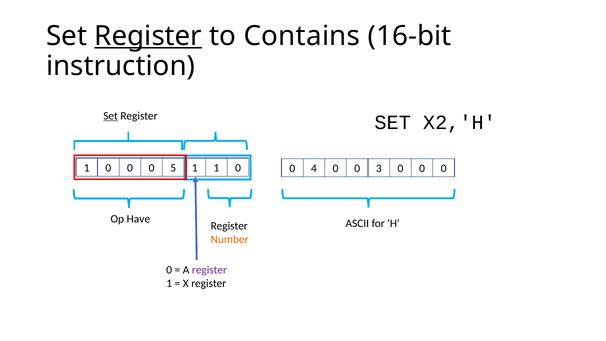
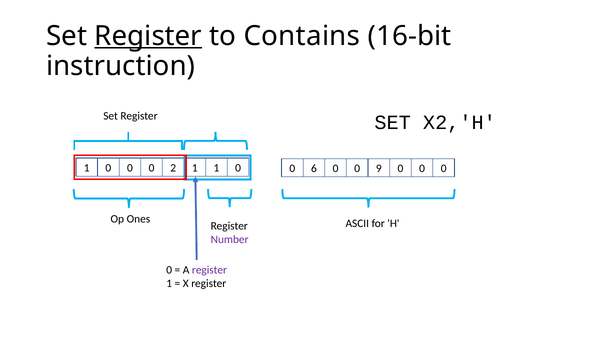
Set underline: present -> none (111, 116)
5: 5 -> 2 (173, 168)
4: 4 -> 6 (314, 168)
3: 3 -> 9 (379, 168)
Have: Have -> Ones (138, 219)
Number colour: orange -> purple (230, 239)
